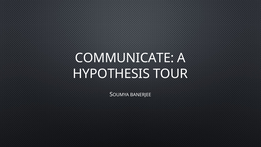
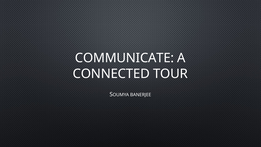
HYPOTHESIS: HYPOTHESIS -> CONNECTED (111, 74)
